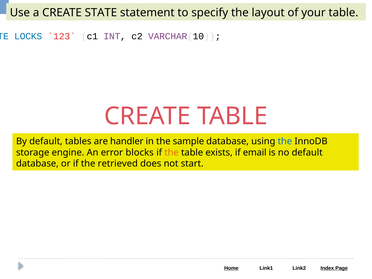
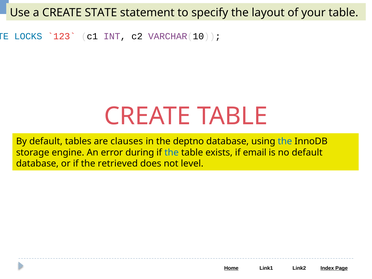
handler: handler -> clauses (127, 141)
sample: sample -> deptno (188, 141)
blocks: blocks -> during (140, 153)
the colour: orange -> blue (172, 153)
start: start -> level (192, 164)
